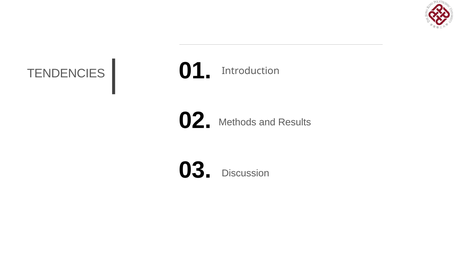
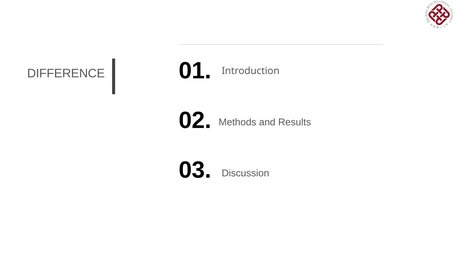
TENDENCIES: TENDENCIES -> DIFFERENCE (66, 74)
